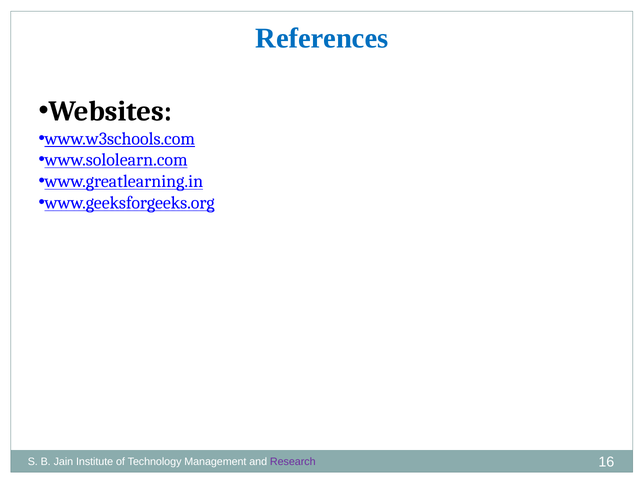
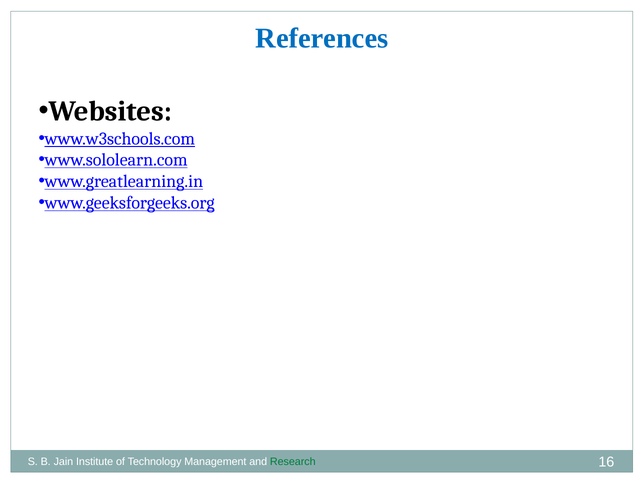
Research colour: purple -> green (293, 462)
